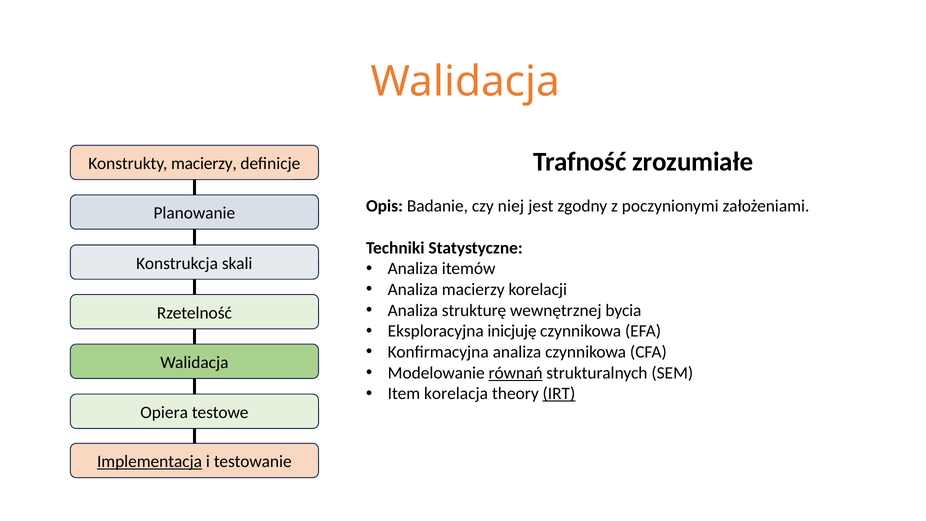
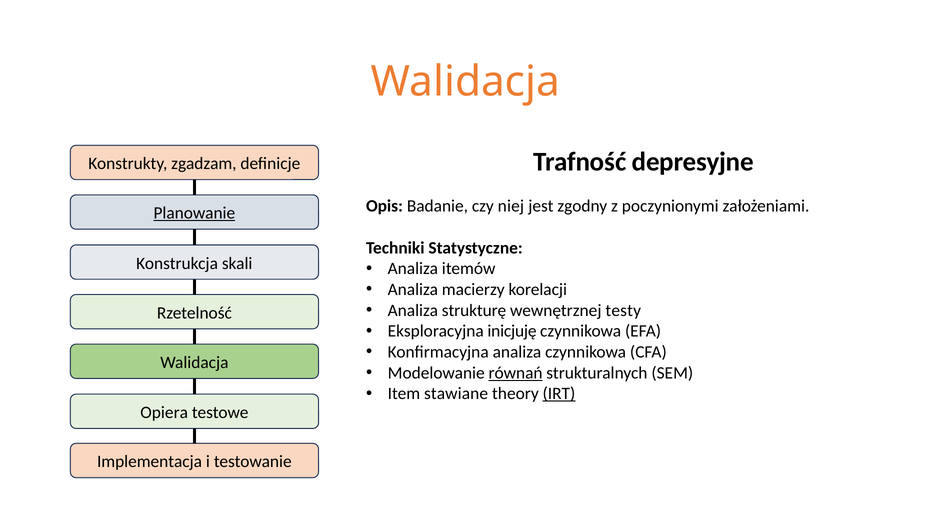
zrozumiałe: zrozumiałe -> depresyjne (693, 162)
Konstrukty macierzy: macierzy -> zgadzam (204, 164)
Planowanie underline: none -> present (194, 213)
bycia: bycia -> testy (623, 310)
korelacja: korelacja -> stawiane (456, 394)
Implementacja underline: present -> none (150, 462)
